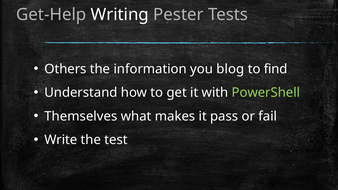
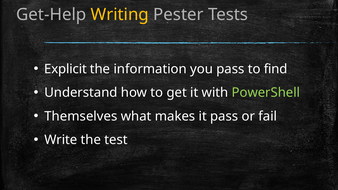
Writing colour: white -> yellow (120, 15)
Others: Others -> Explicit (65, 69)
you blog: blog -> pass (230, 69)
